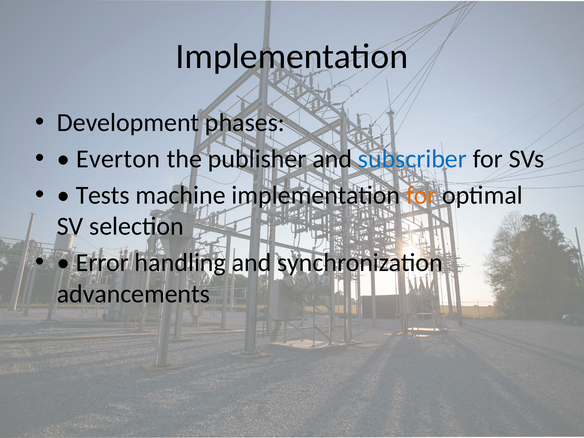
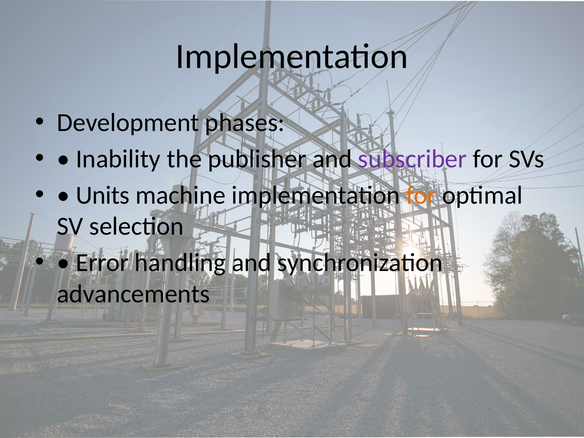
Everton: Everton -> Inability (118, 159)
subscriber colour: blue -> purple (412, 159)
Tests: Tests -> Units (103, 195)
